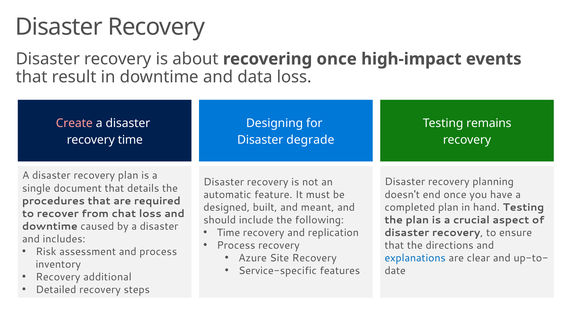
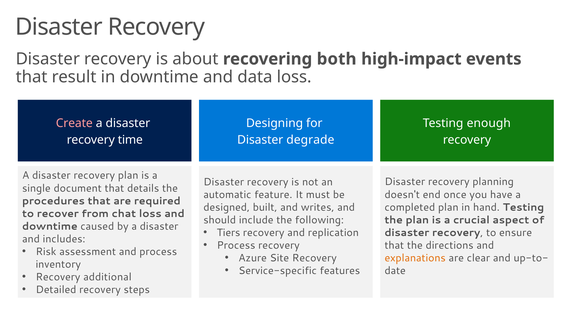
recovering once: once -> both (337, 59)
remains: remains -> enough (489, 123)
meant: meant -> writes (318, 207)
Time: Time -> Tiers (228, 232)
explanations colour: blue -> orange (415, 258)
